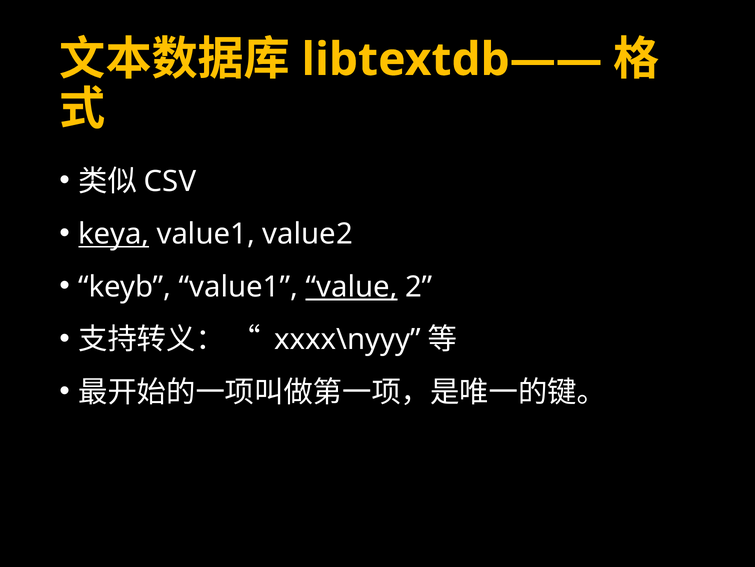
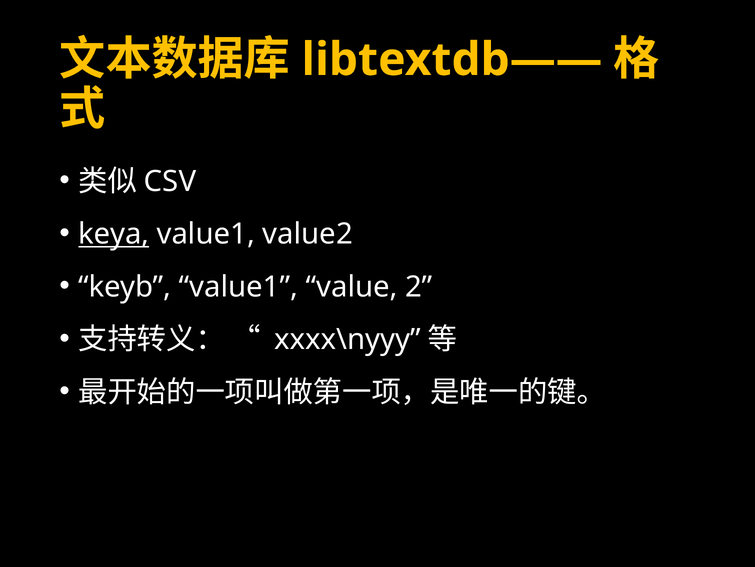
value underline: present -> none (352, 286)
